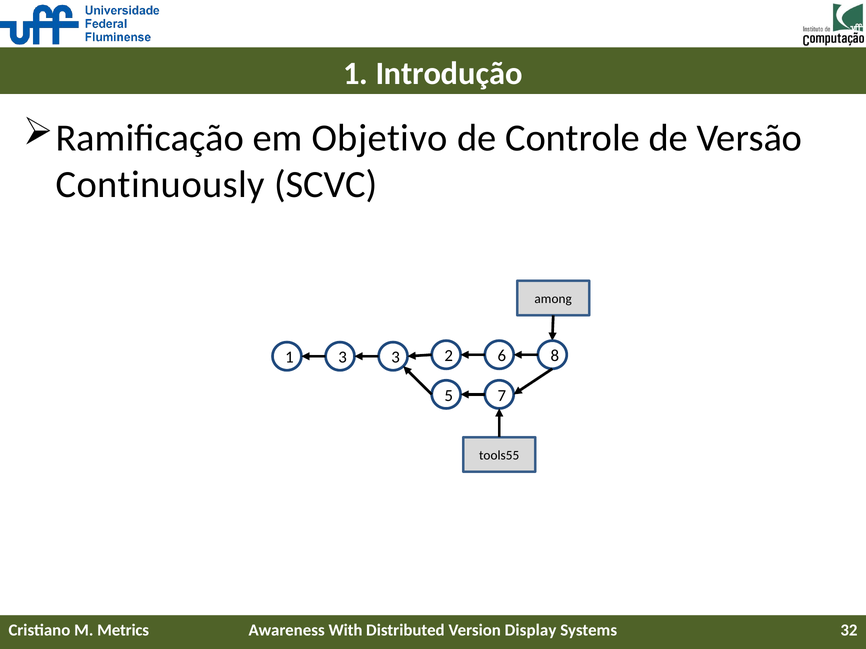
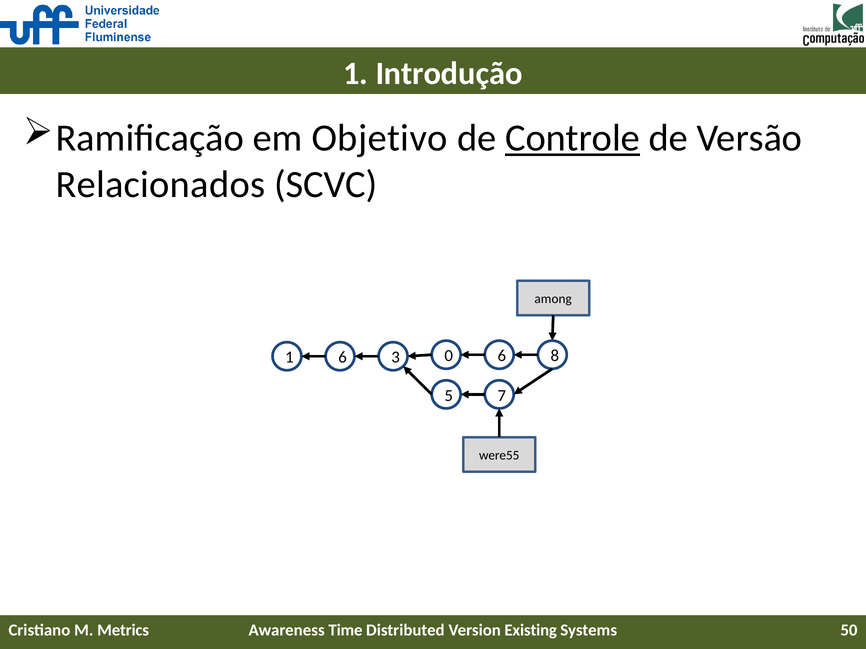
Controle underline: none -> present (573, 138)
Continuously: Continuously -> Relacionados (160, 185)
1 3: 3 -> 6 (343, 358)
2: 2 -> 0 (449, 356)
tools55: tools55 -> were55 (499, 456)
With: With -> Time (346, 630)
Display: Display -> Existing (531, 630)
32: 32 -> 50 (849, 630)
